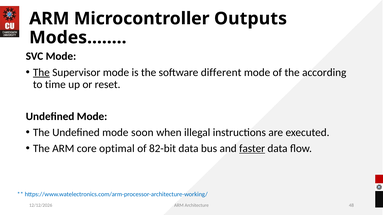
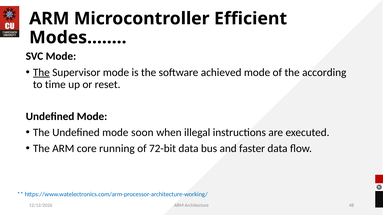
Outputs: Outputs -> Efficient (251, 19)
different: different -> achieved (221, 72)
optimal: optimal -> running (117, 149)
82-bit: 82-bit -> 72-bit (163, 149)
faster underline: present -> none (252, 149)
